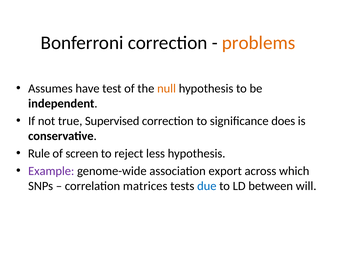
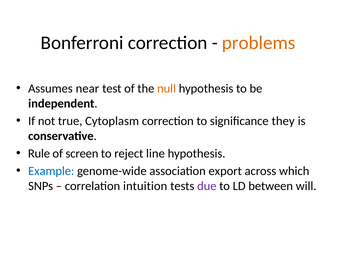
have: have -> near (87, 88)
Supervised: Supervised -> Cytoplasm (112, 121)
does: does -> they (283, 121)
less: less -> line (155, 153)
Example colour: purple -> blue (51, 171)
matrices: matrices -> intuition (145, 186)
due colour: blue -> purple (207, 186)
